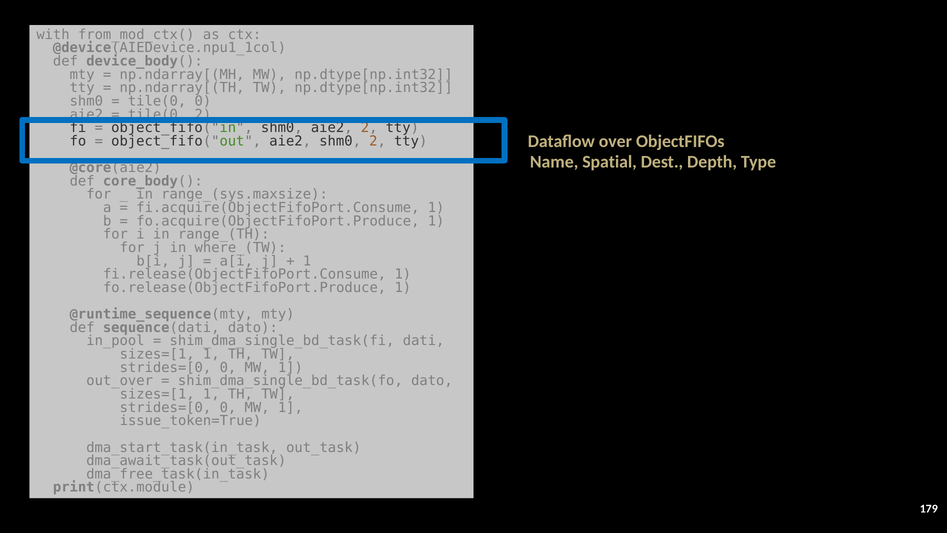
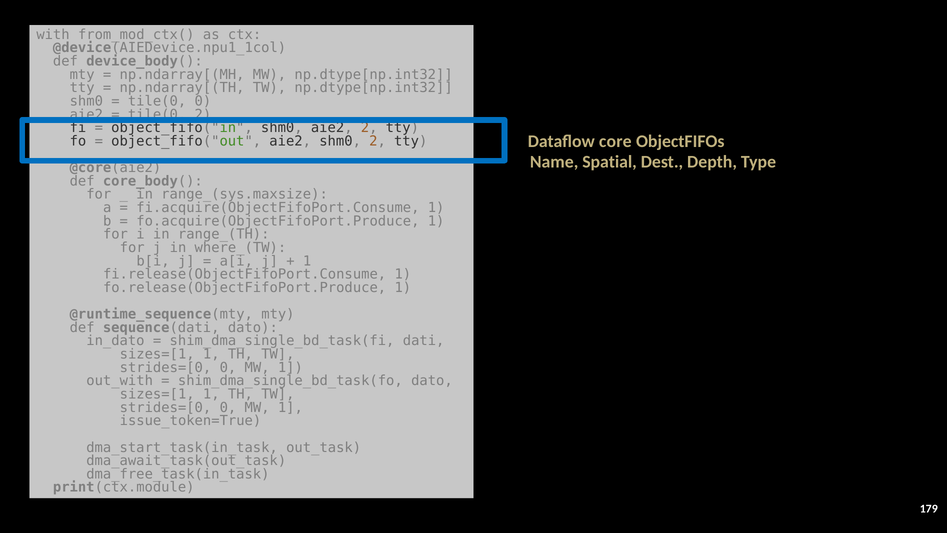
over: over -> core (615, 141)
in_pool: in_pool -> in_dato (115, 341)
out_over: out_over -> out_with (120, 381)
